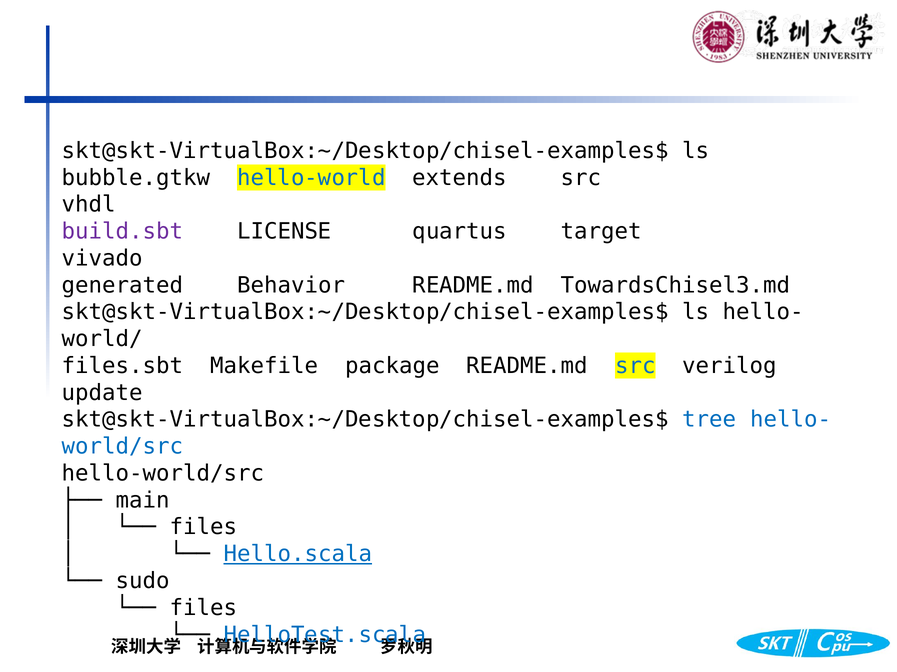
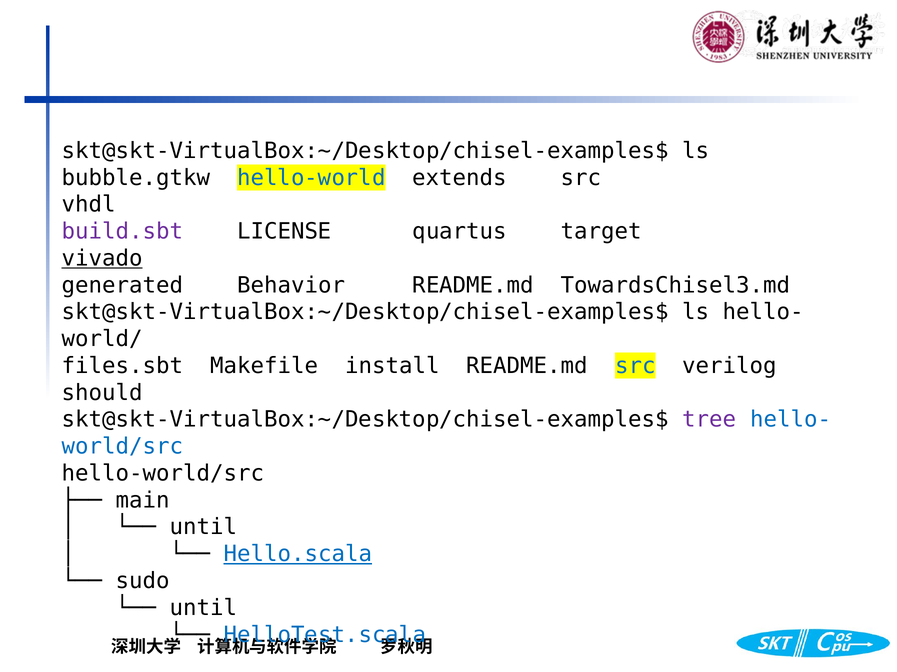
vivado underline: none -> present (102, 259)
package: package -> install (392, 366)
update: update -> should (102, 393)
tree colour: blue -> purple (709, 420)
files: files -> until (203, 528)
files: files -> until (203, 608)
